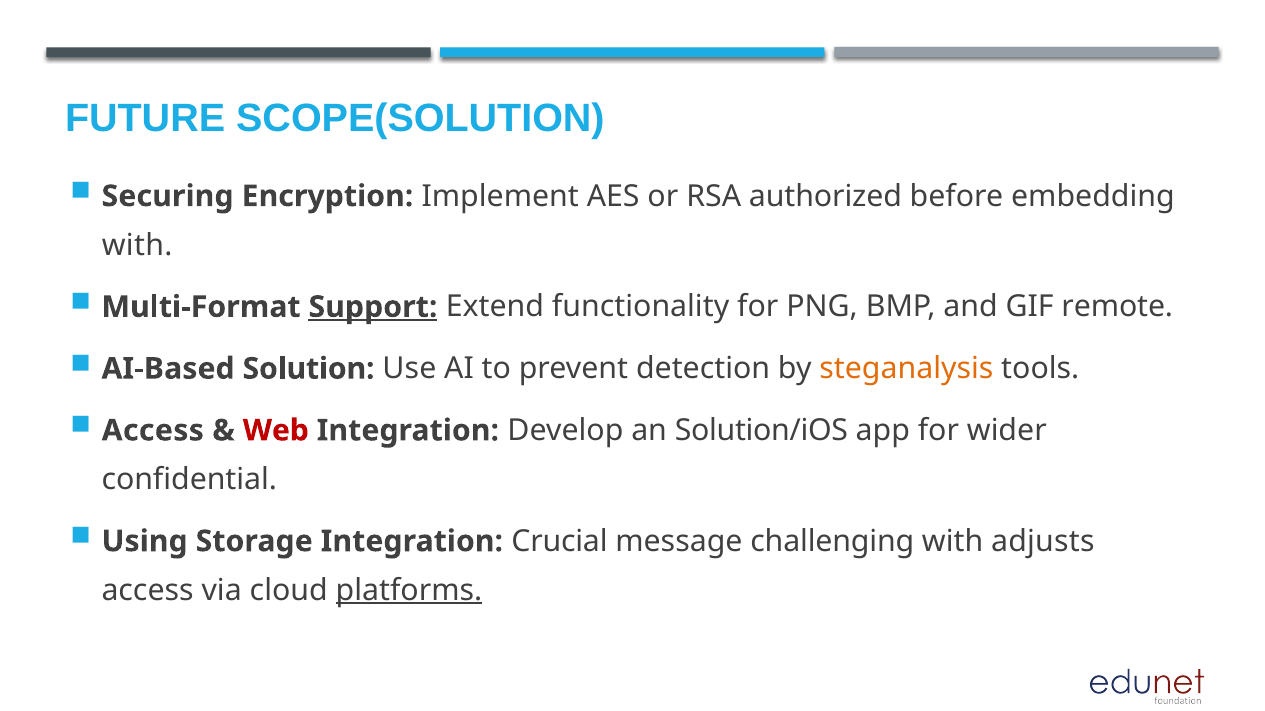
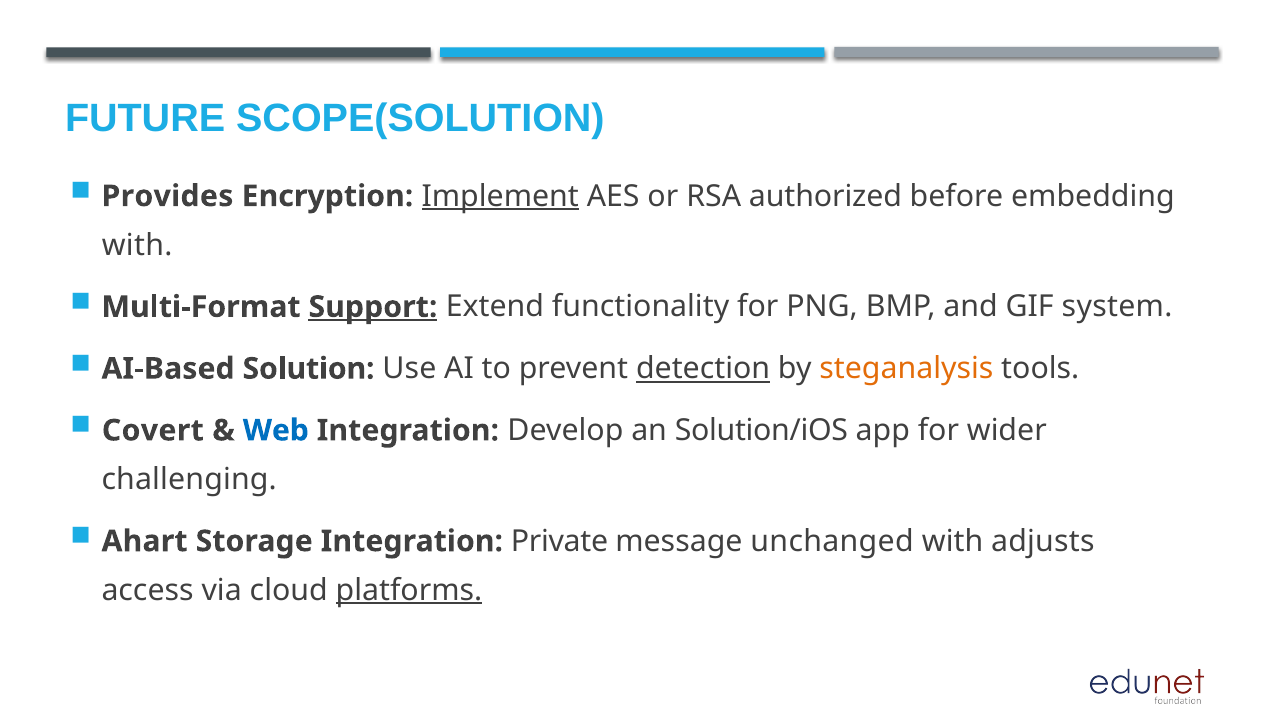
Securing: Securing -> Provides (167, 196)
Implement underline: none -> present (500, 196)
remote: remote -> system (1117, 307)
detection underline: none -> present (703, 369)
Access: Access -> Covert (153, 431)
Web colour: red -> blue (276, 431)
confidential: confidential -> challenging (189, 480)
Using: Using -> Ahart (145, 542)
Crucial: Crucial -> Private (560, 542)
challenging: challenging -> unchanged (832, 542)
